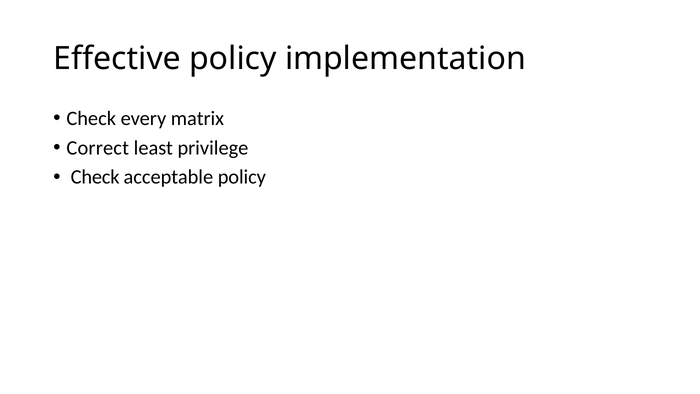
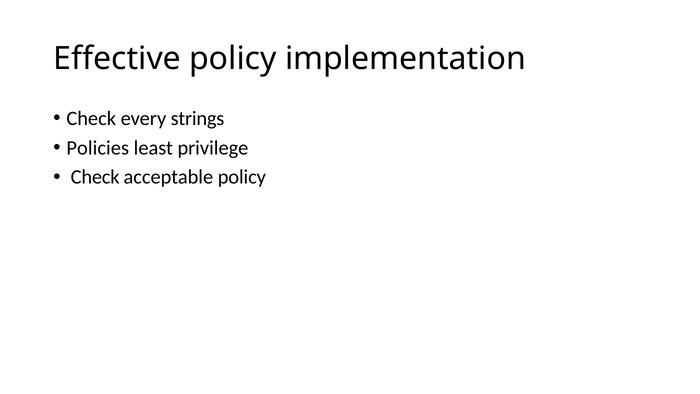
matrix: matrix -> strings (197, 118)
Correct: Correct -> Policies (98, 148)
